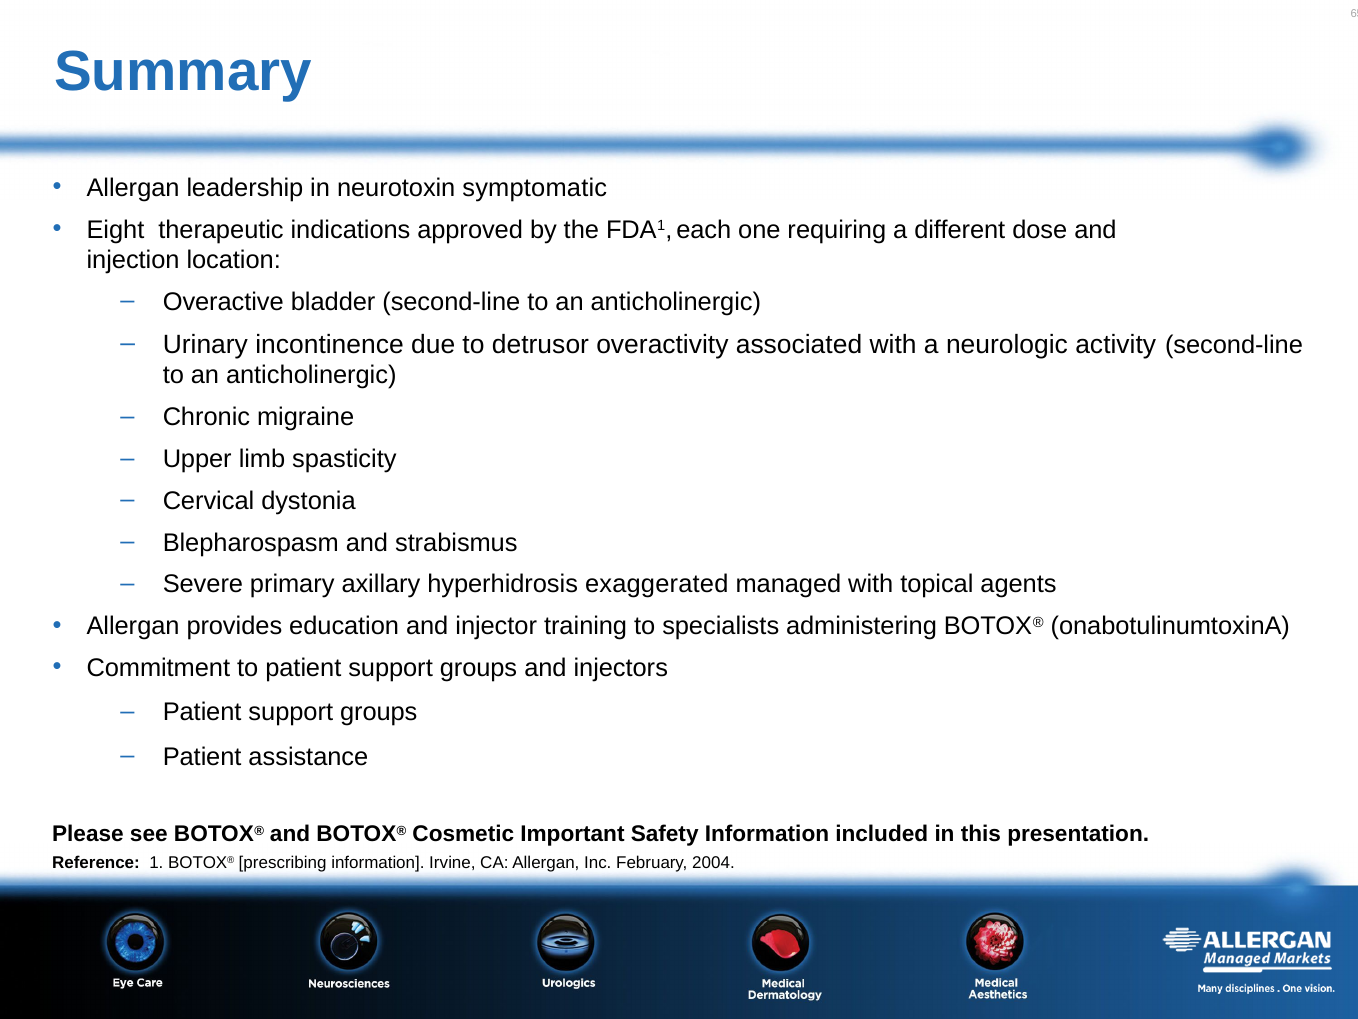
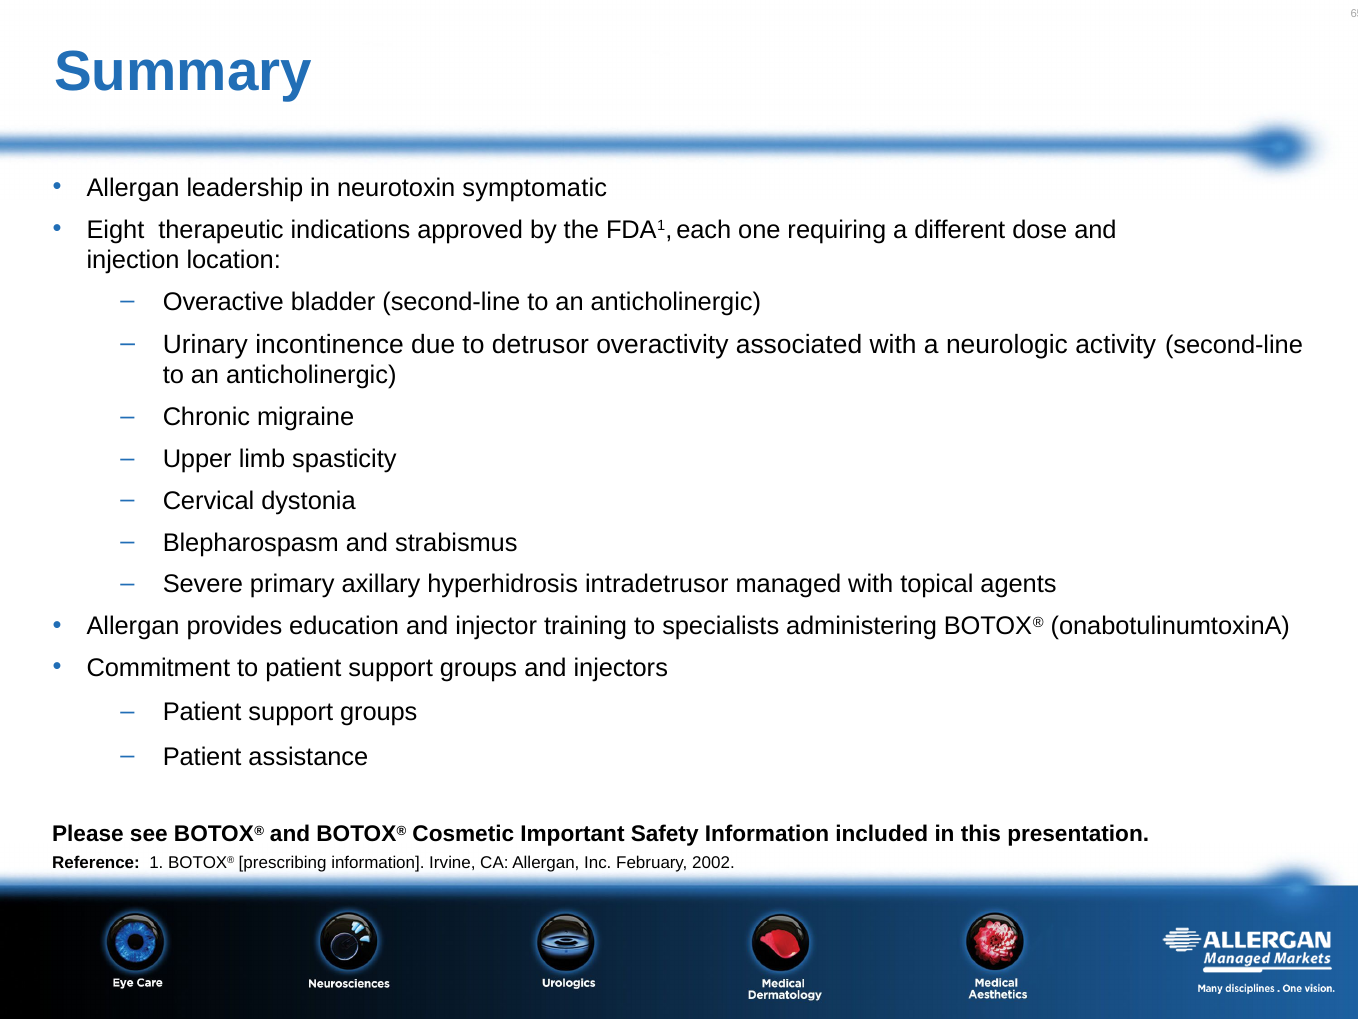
exaggerated: exaggerated -> intradetrusor (657, 584)
2004: 2004 -> 2002 (713, 862)
